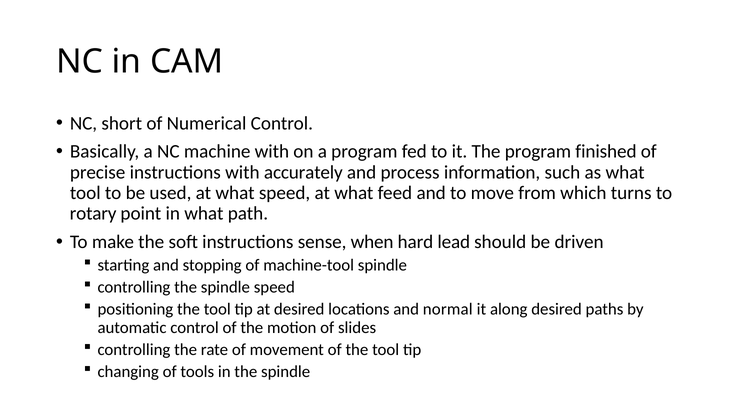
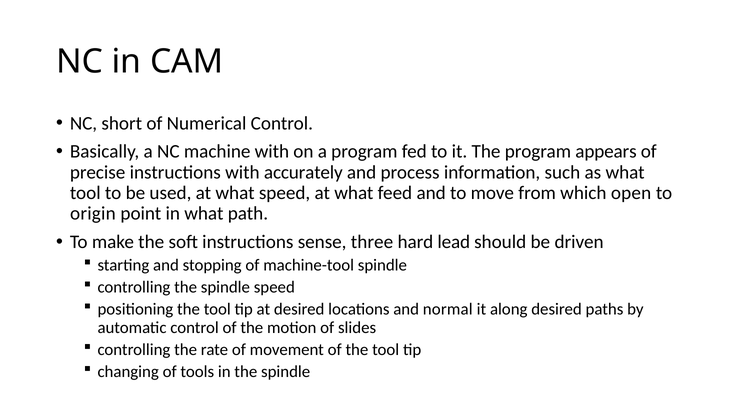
finished: finished -> appears (606, 152)
turns: turns -> open (631, 193)
rotary: rotary -> origin (93, 214)
when: when -> three (372, 242)
